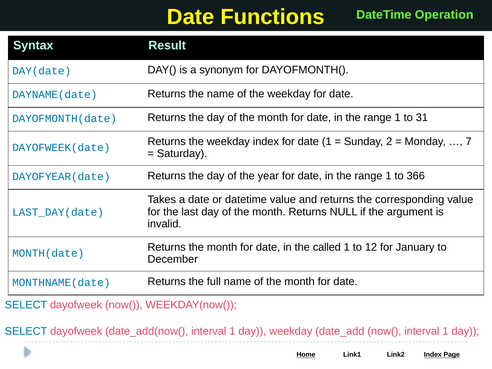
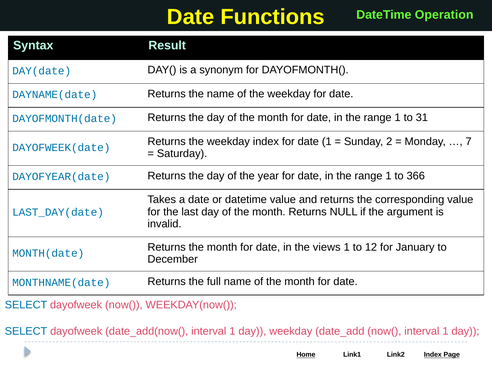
called: called -> views (327, 247)
